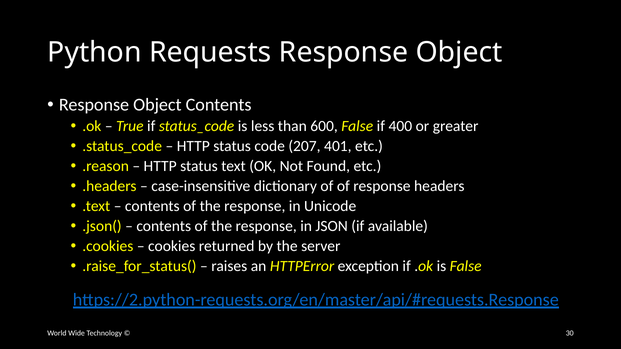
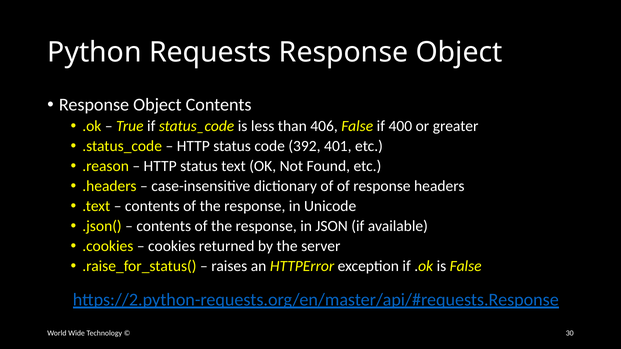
600: 600 -> 406 (324, 126)
207: 207 -> 392 (304, 146)
